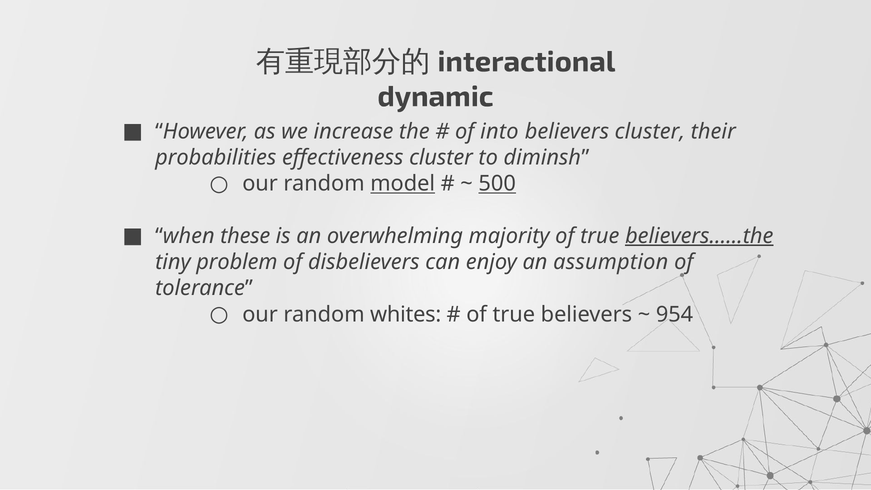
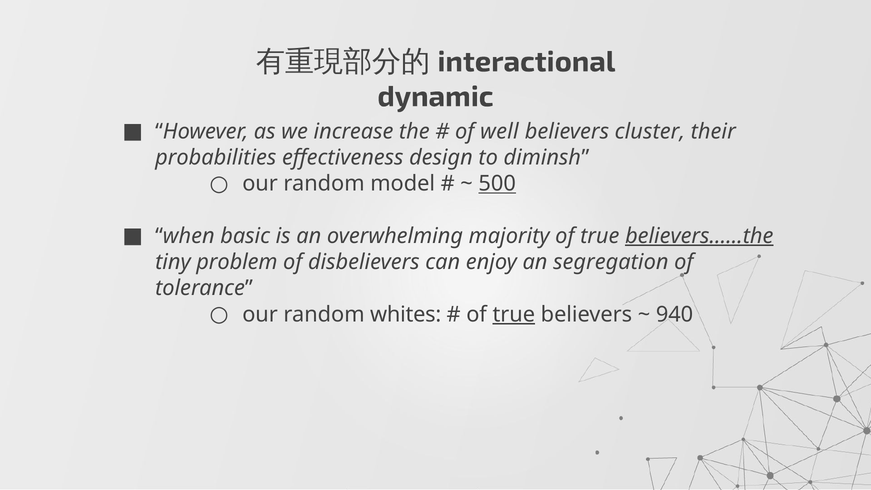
into: into -> well (499, 131)
effectiveness cluster: cluster -> design (441, 158)
model underline: present -> none (403, 184)
these: these -> basic (245, 236)
assumption: assumption -> segregation (611, 262)
true underline: none -> present (514, 314)
954: 954 -> 940 (675, 314)
